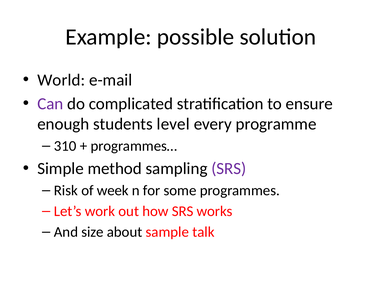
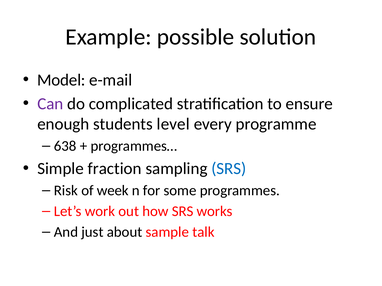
World: World -> Model (61, 80)
310: 310 -> 638 (65, 146)
method: method -> fraction (115, 169)
SRS colour: purple -> blue (229, 169)
size: size -> just (92, 232)
